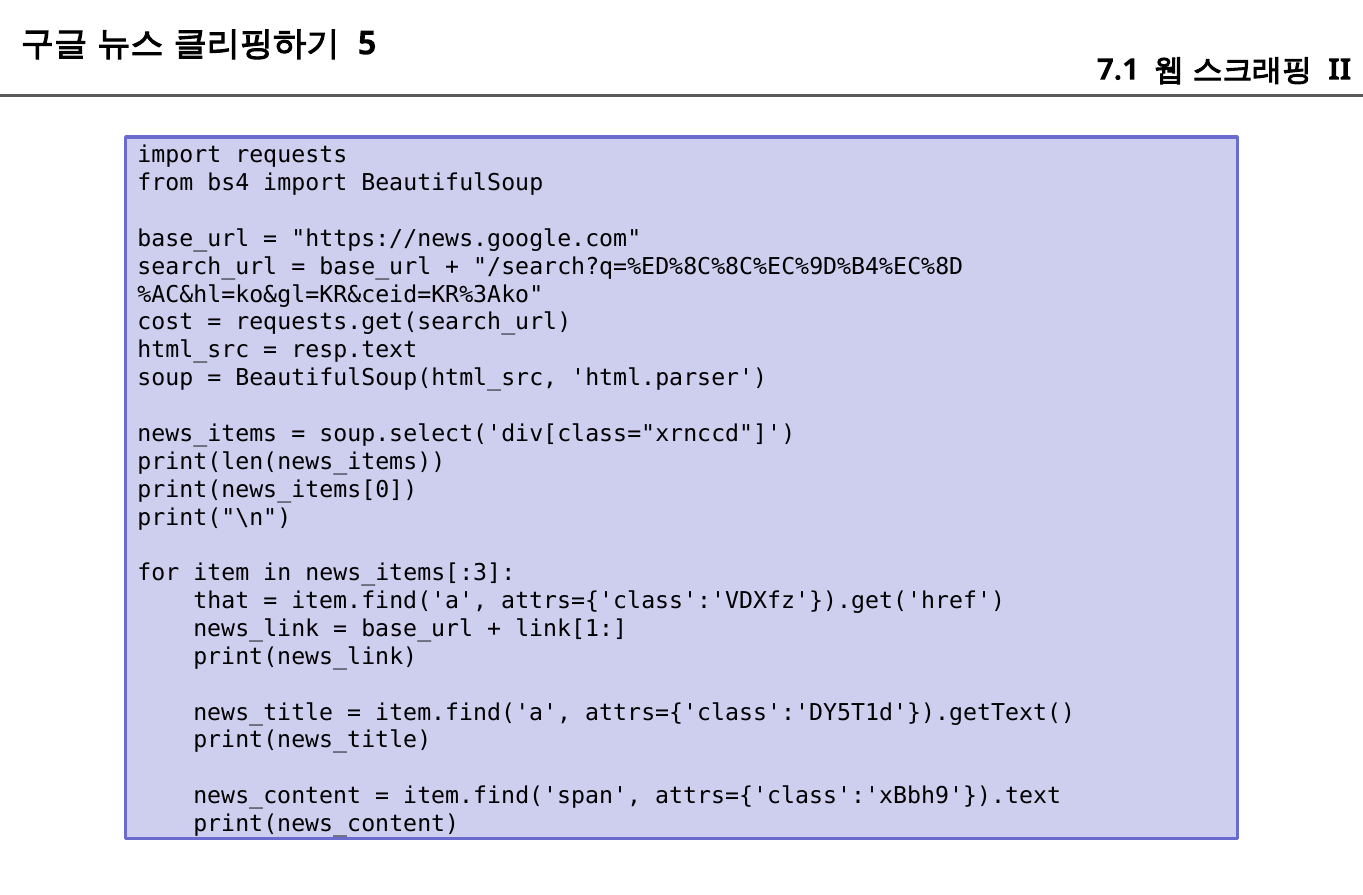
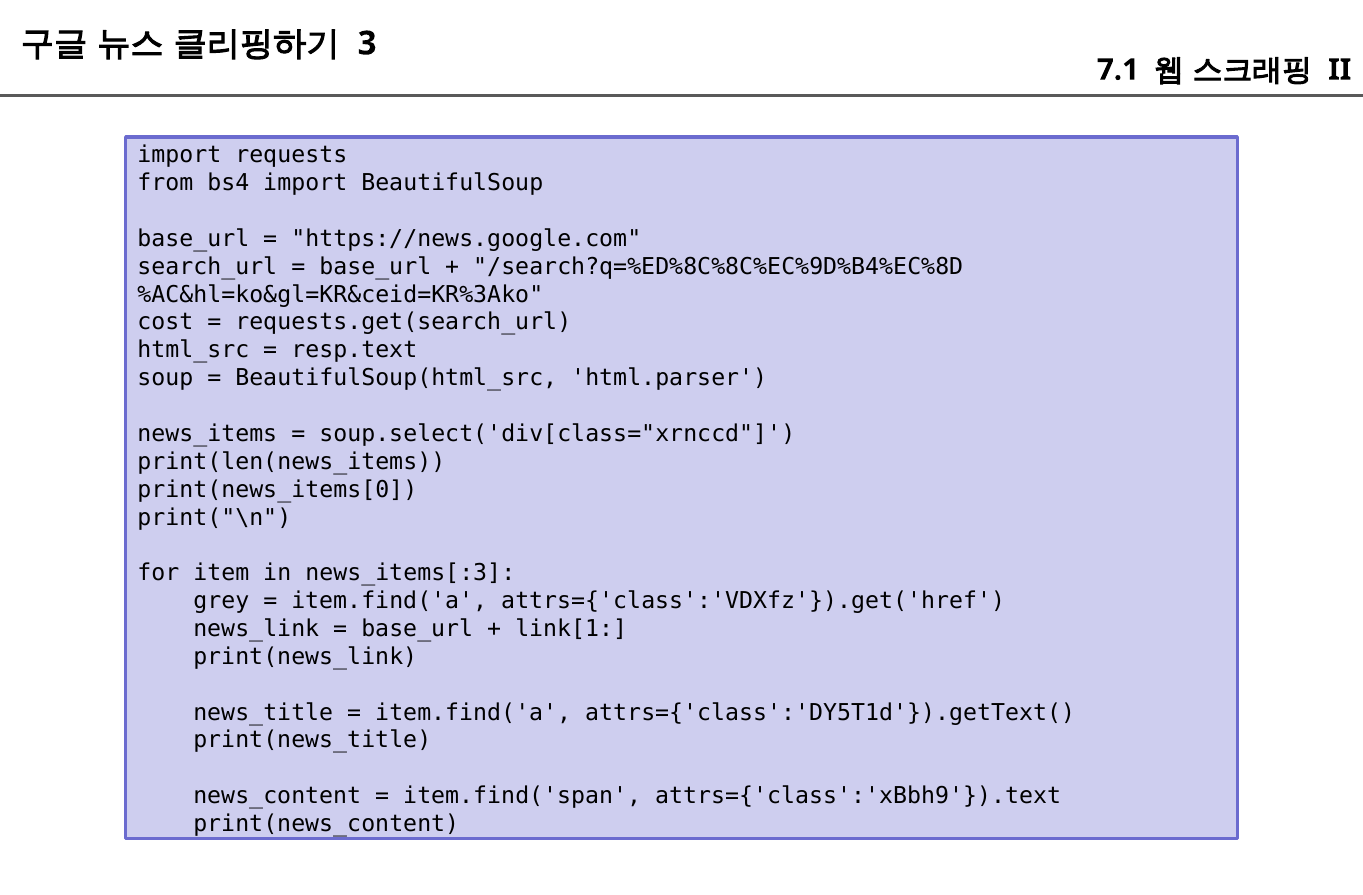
5: 5 -> 3 (367, 43)
that: that -> grey (221, 601)
